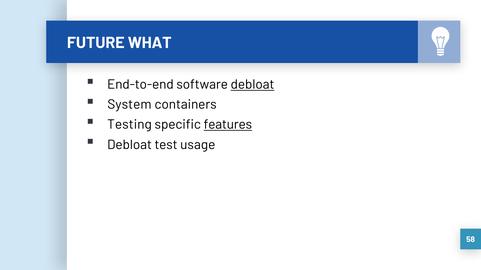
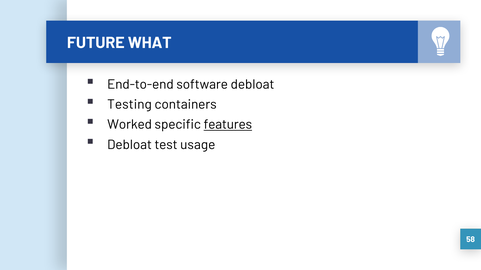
debloat underline: present -> none (253, 85)
System: System -> Testing (129, 105)
Testing: Testing -> Worked (130, 125)
